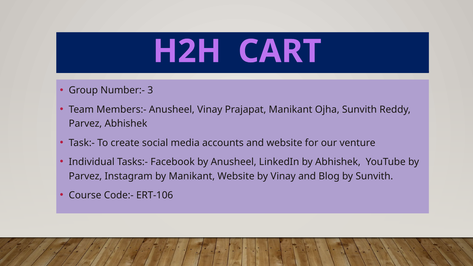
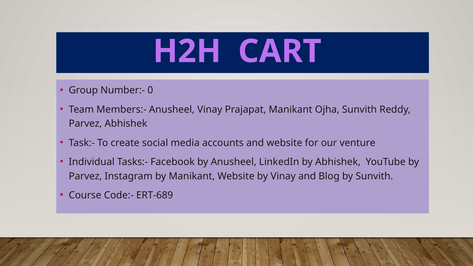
3: 3 -> 0 (150, 90)
ERT-106: ERT-106 -> ERT-689 (155, 195)
